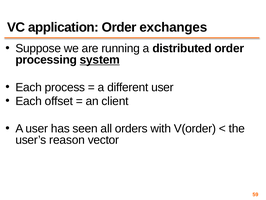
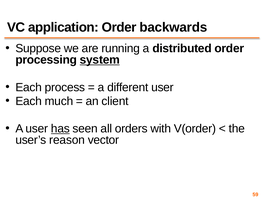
exchanges: exchanges -> backwards (173, 27)
offset: offset -> much (59, 101)
has underline: none -> present (60, 128)
